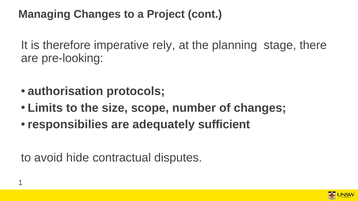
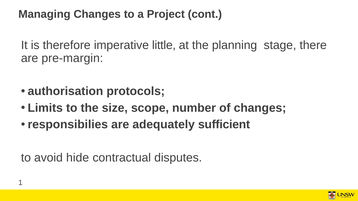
rely: rely -> little (164, 45)
pre-looking: pre-looking -> pre-margin (72, 58)
